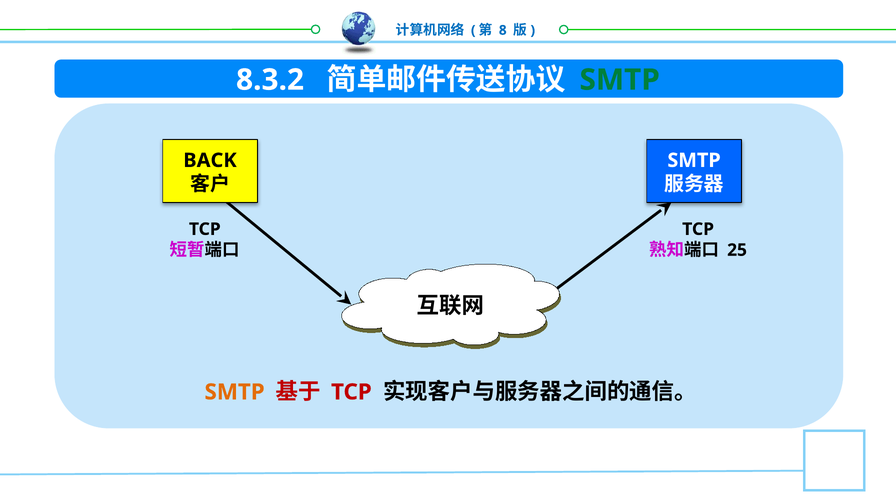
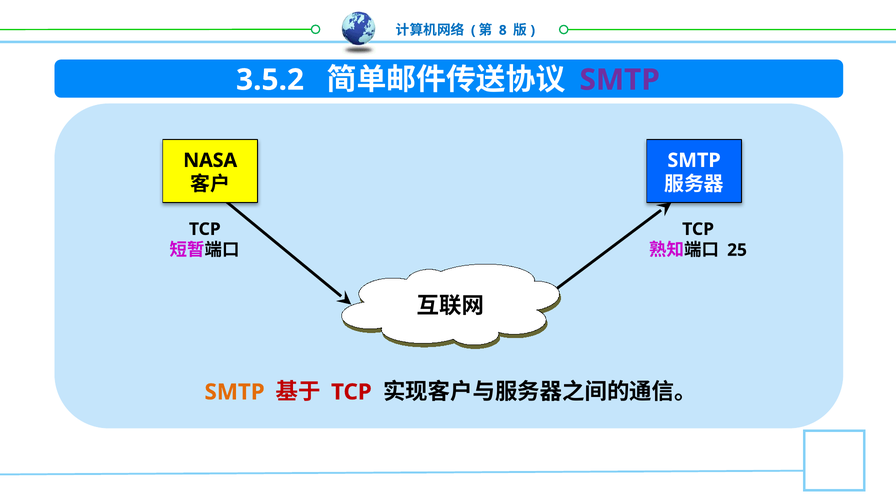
8.3.2: 8.3.2 -> 3.5.2 (270, 80)
SMTP colour: green -> purple (620, 80)
BACK: BACK -> NASA (210, 160)
